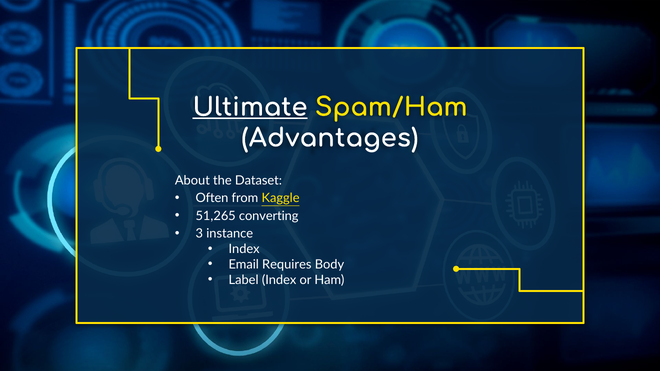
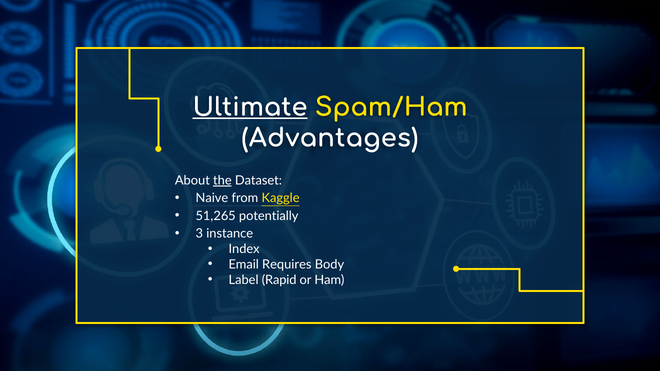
the underline: none -> present (222, 181)
Often: Often -> Naive (212, 198)
converting: converting -> potentially (269, 216)
Label Index: Index -> Rapid (279, 280)
